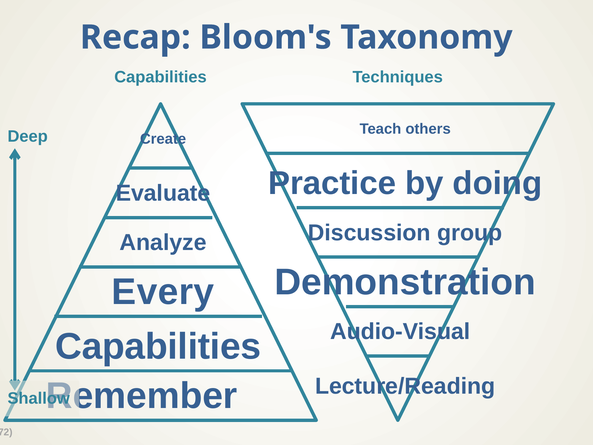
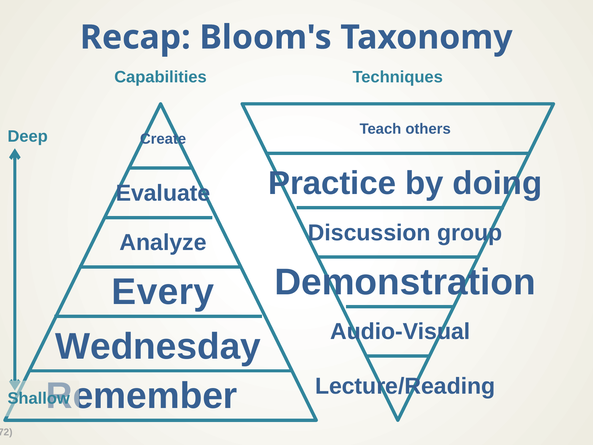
Capabilities: Capabilities -> Wednesday (158, 346)
